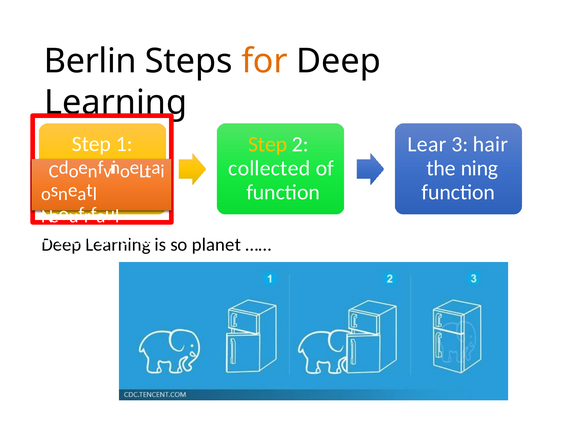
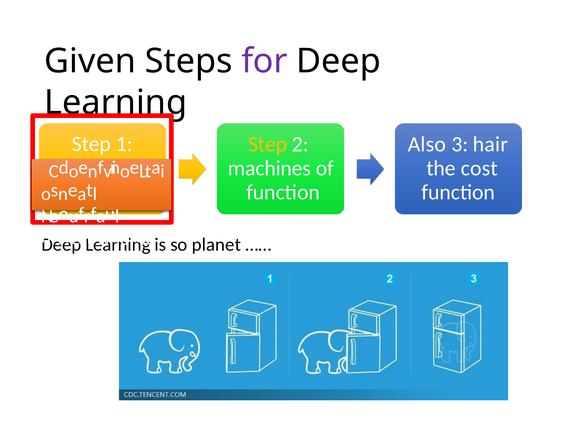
Berlin: Berlin -> Given (90, 61)
for colour: orange -> purple (265, 61)
Lear: Lear -> Also (427, 144)
collected: collected -> machines (269, 168)
ning: ning -> cost (479, 168)
